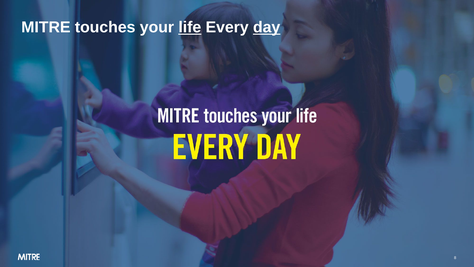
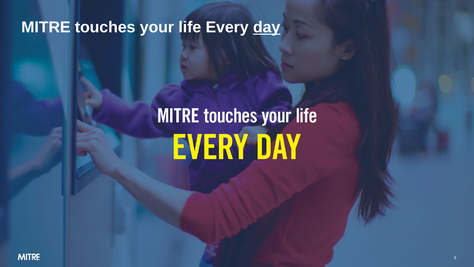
life underline: present -> none (190, 27)
